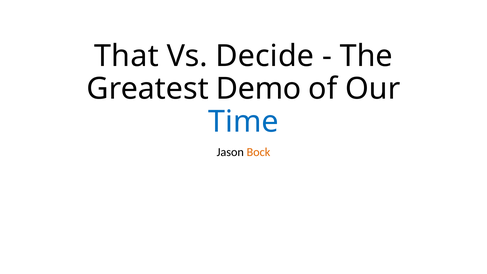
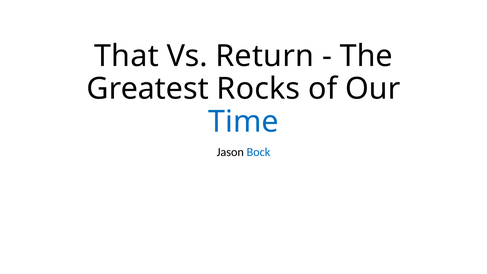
Decide: Decide -> Return (265, 56)
Demo: Demo -> Rocks (258, 89)
Bock colour: orange -> blue (258, 152)
